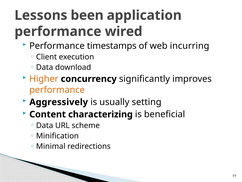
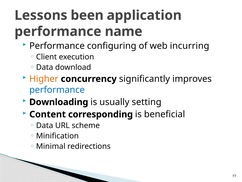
wired: wired -> name (124, 31)
timestamps: timestamps -> configuring (112, 46)
performance colour: orange -> blue (57, 90)
Aggressively: Aggressively -> Downloading (59, 102)
characterizing: characterizing -> corresponding (100, 114)
